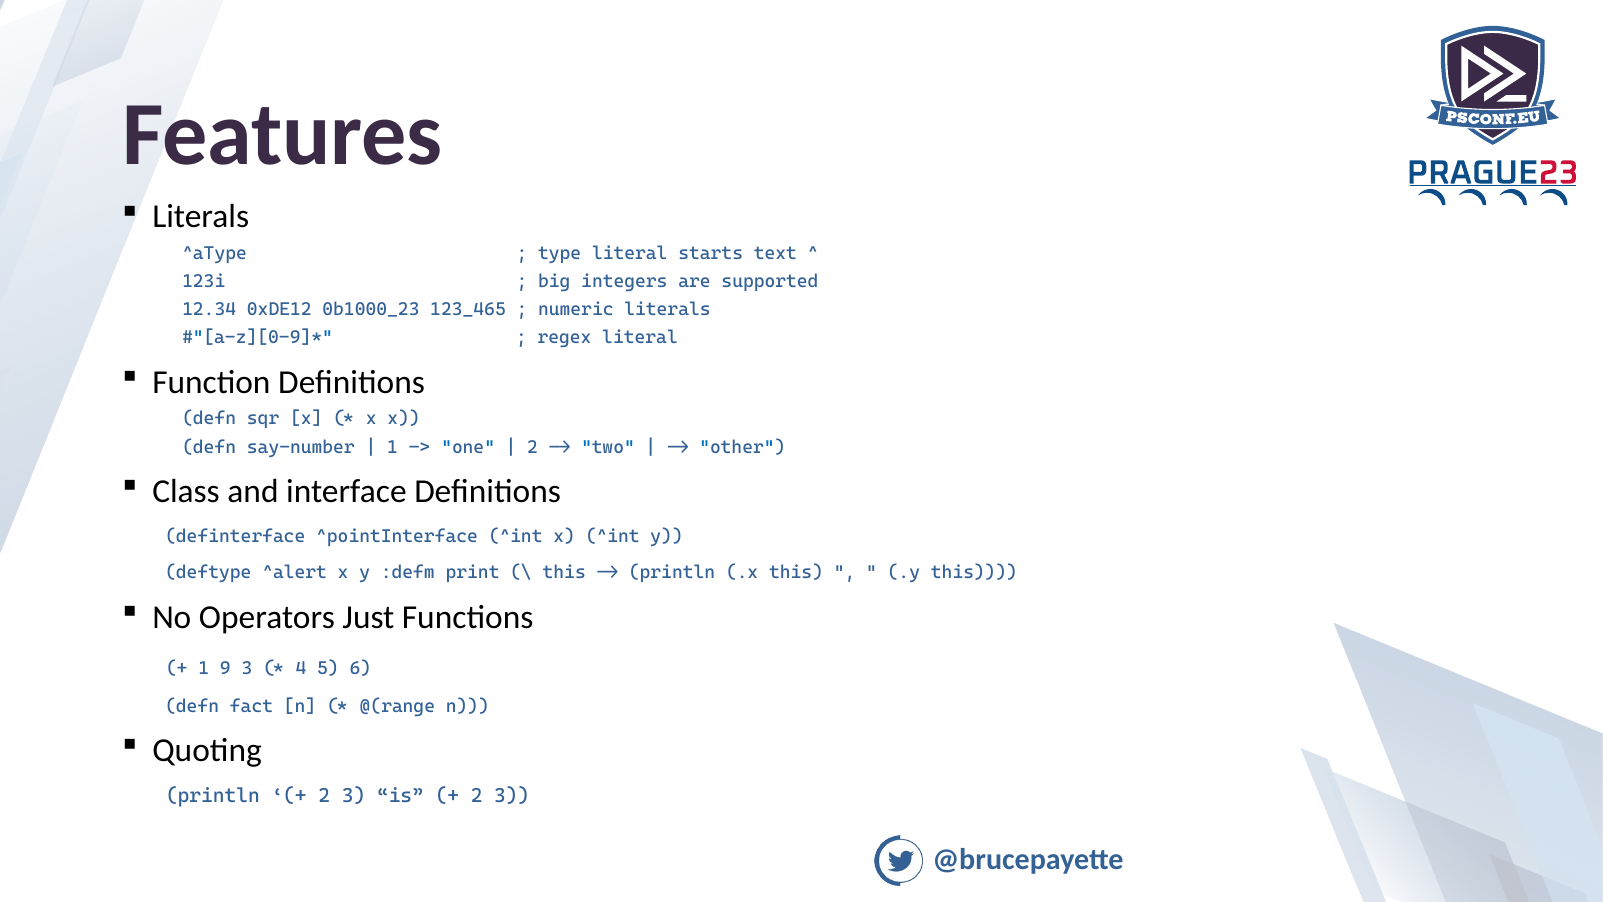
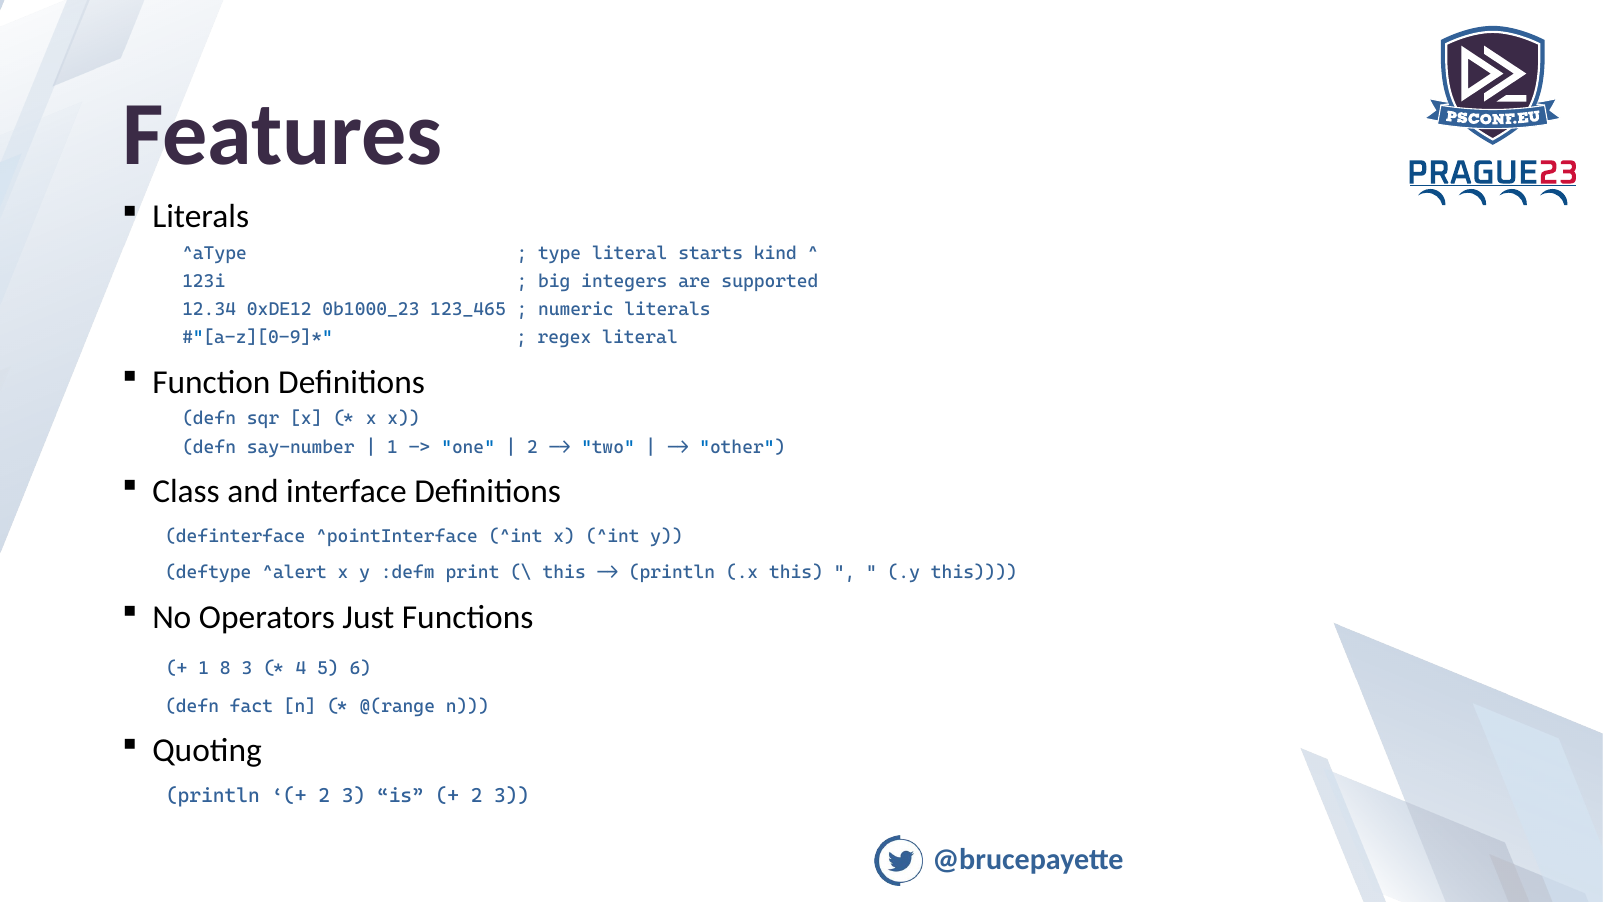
text: text -> kind (775, 253)
9: 9 -> 8 (225, 668)
